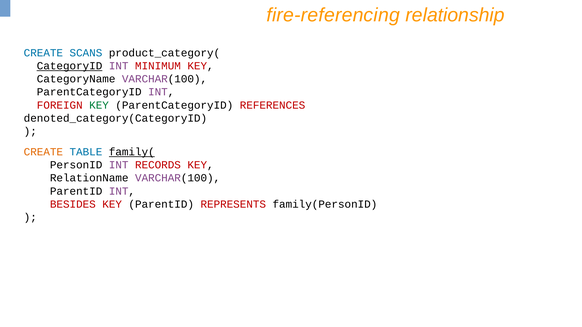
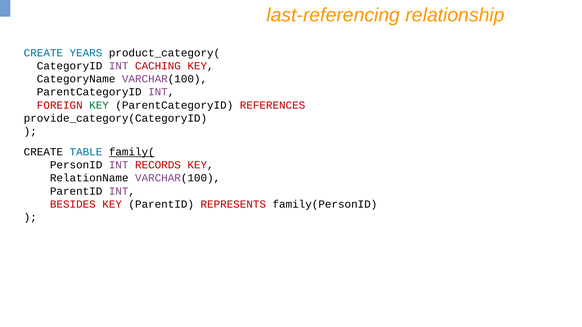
fire-referencing: fire-referencing -> last-referencing (333, 15)
SCANS: SCANS -> YEARS (86, 53)
CategoryID underline: present -> none (70, 66)
MINIMUM: MINIMUM -> CACHING (158, 66)
denoted_category(CategoryID: denoted_category(CategoryID -> provide_category(CategoryID (115, 118)
CREATE colour: orange -> black (43, 152)
